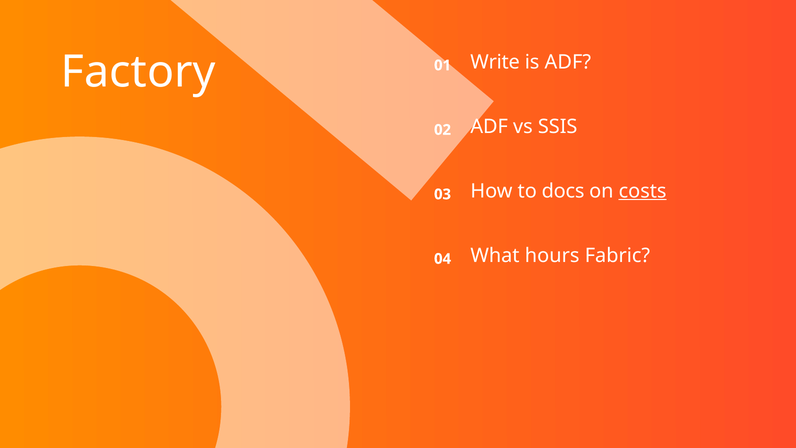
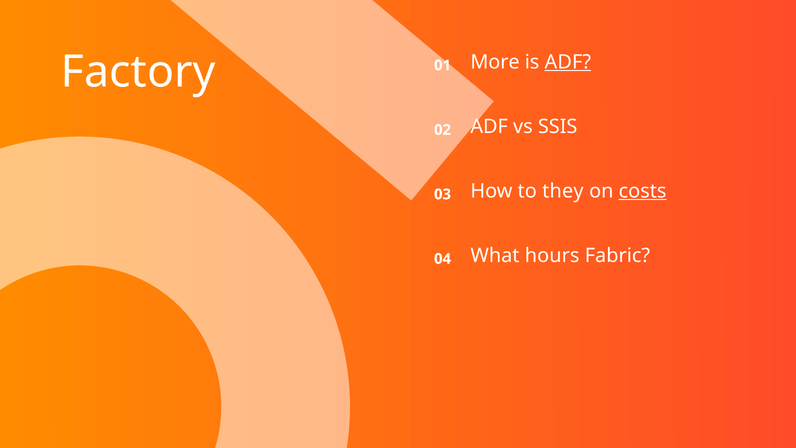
Write: Write -> More (495, 62)
ADF underline: none -> present (568, 62)
docs: docs -> they (563, 191)
